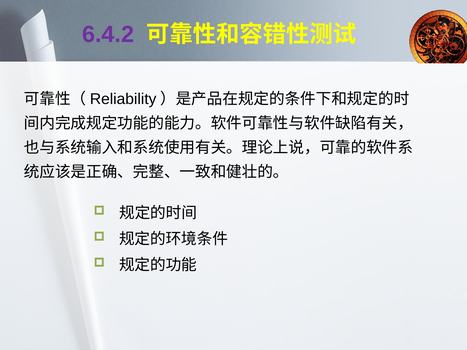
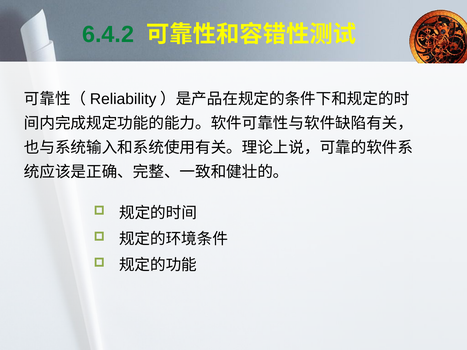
6.4.2 colour: purple -> green (108, 35)
